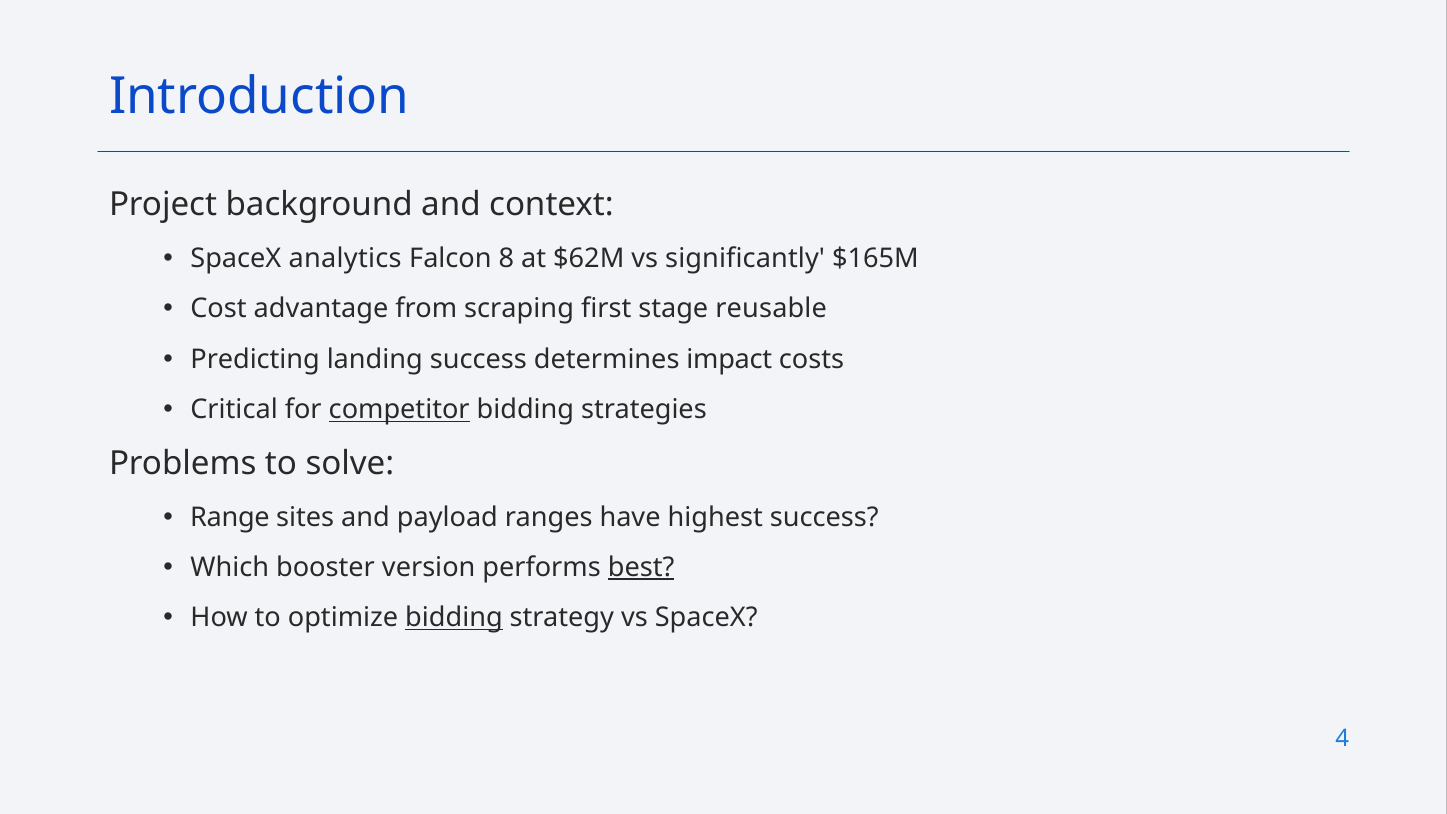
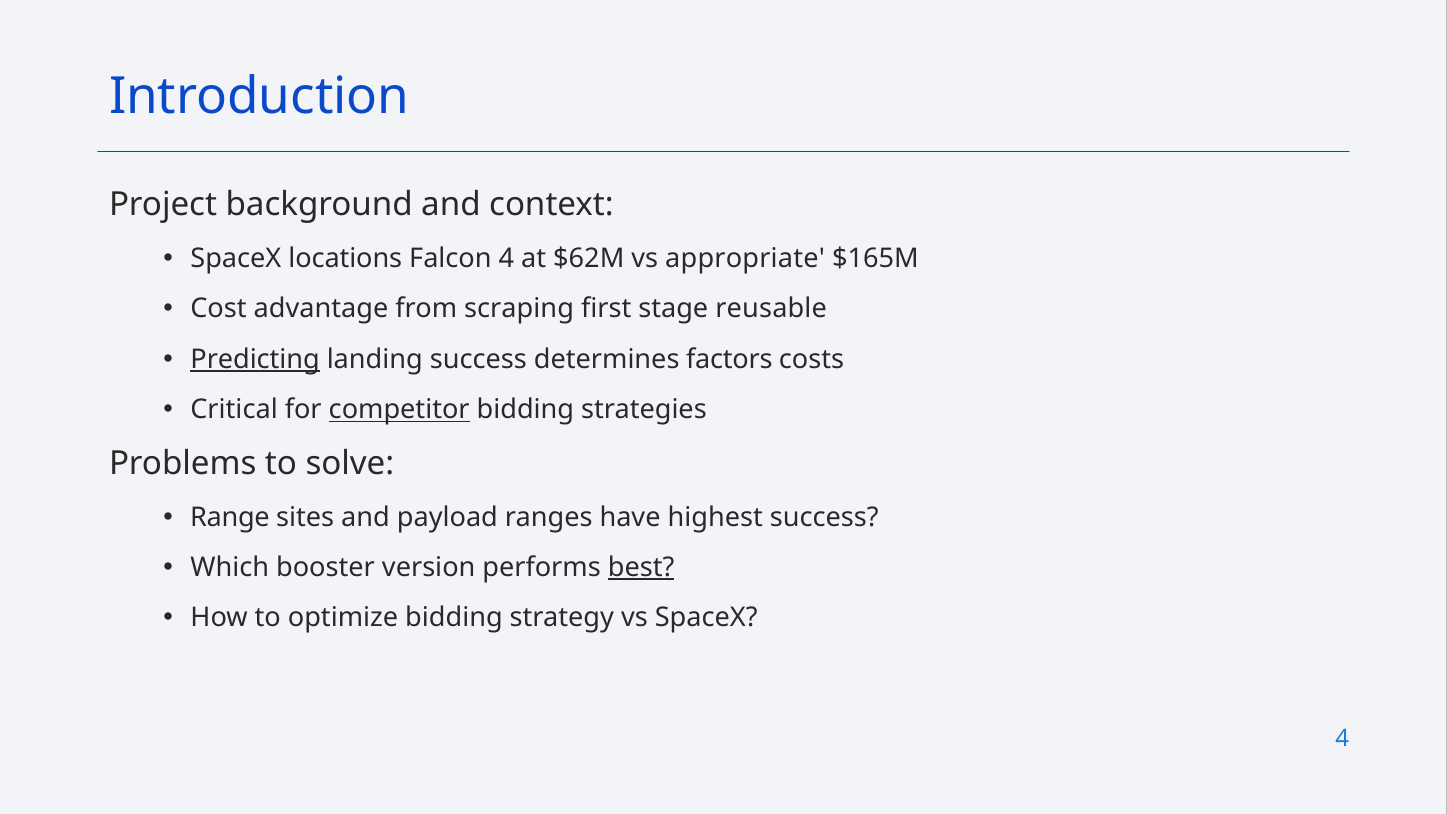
analytics: analytics -> locations (345, 259)
Falcon 8: 8 -> 4 (506, 259)
significantly: significantly -> appropriate (745, 259)
Predicting underline: none -> present (255, 359)
impact: impact -> factors (729, 359)
bidding underline: present -> none (454, 618)
